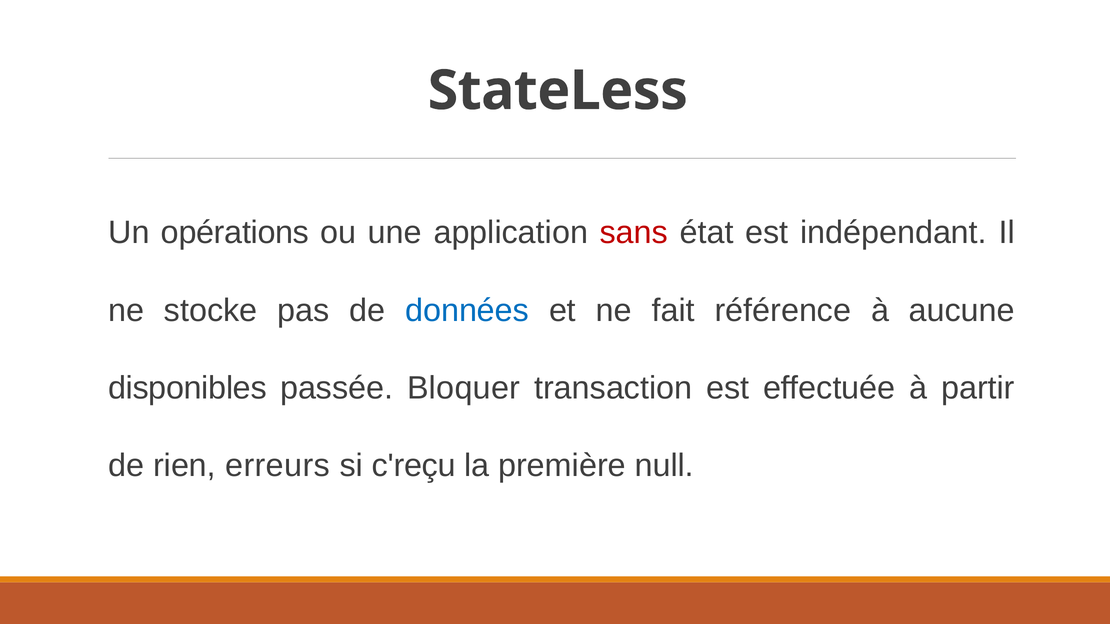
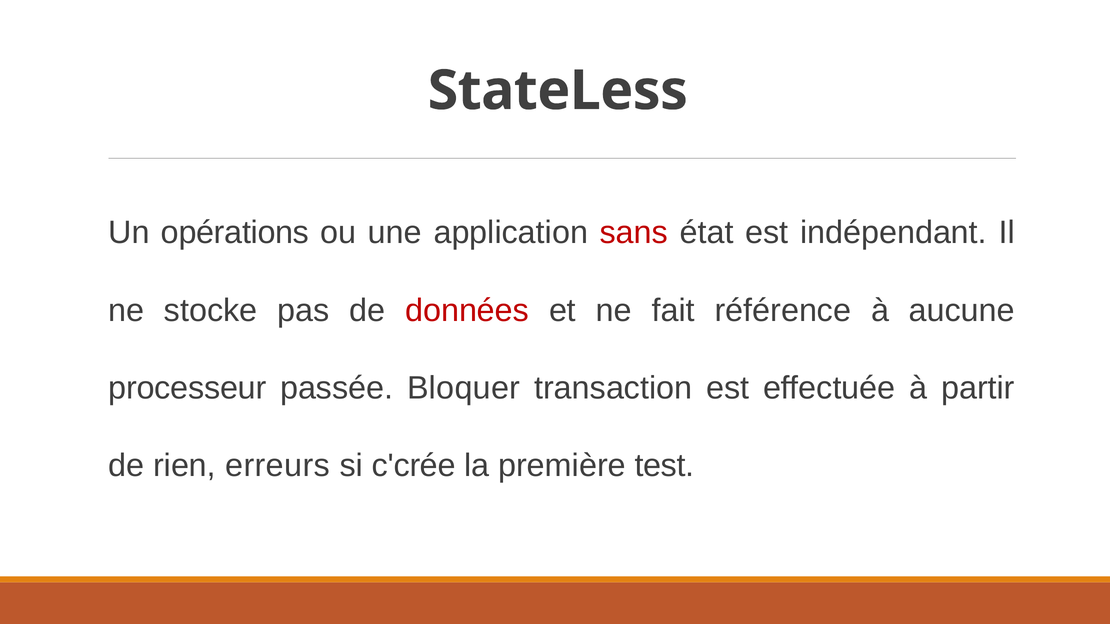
données colour: blue -> red (467, 311)
disponibles: disponibles -> processeur (187, 388)
c'reçu: c'reçu -> c'crée (414, 466)
null: null -> test (664, 466)
